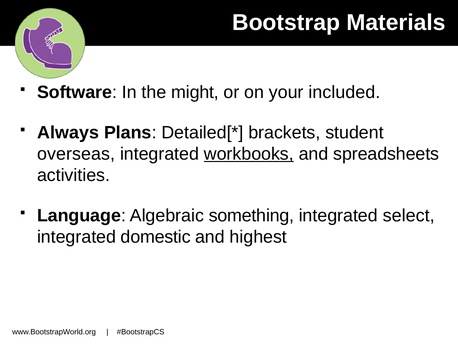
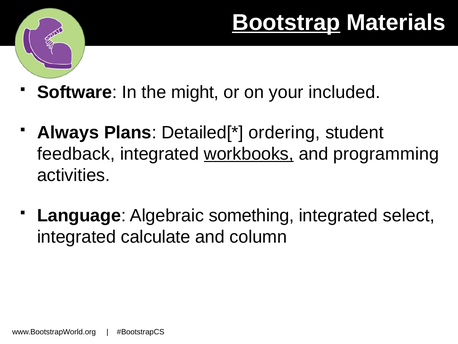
Bootstrap underline: none -> present (286, 23)
brackets: brackets -> ordering (284, 132)
overseas: overseas -> feedback (76, 154)
spreadsheets: spreadsheets -> programming (386, 154)
domestic: domestic -> calculate (156, 237)
highest: highest -> column (258, 237)
